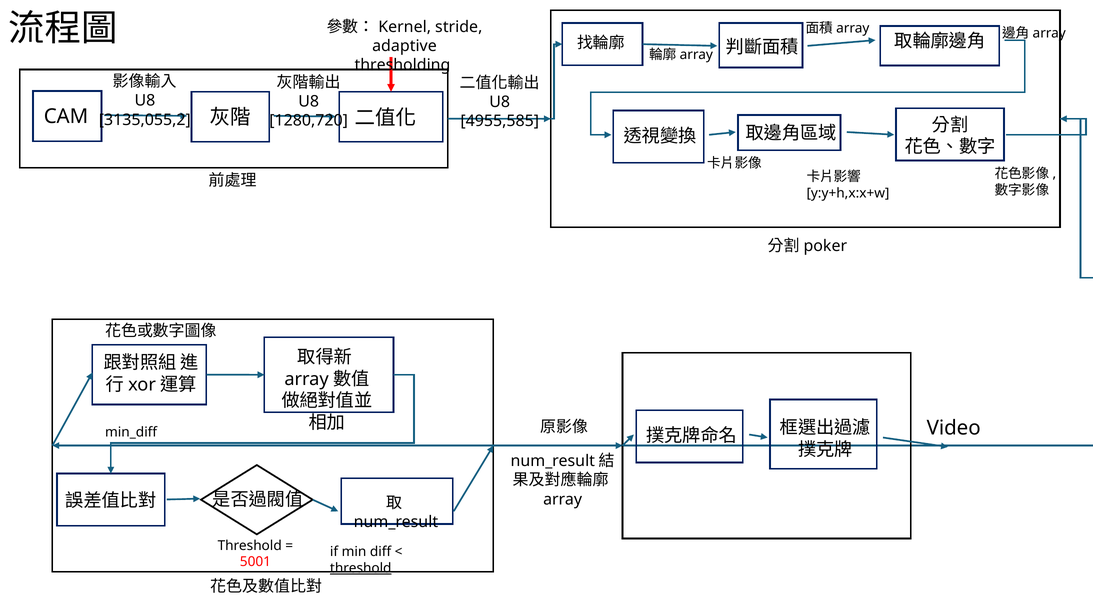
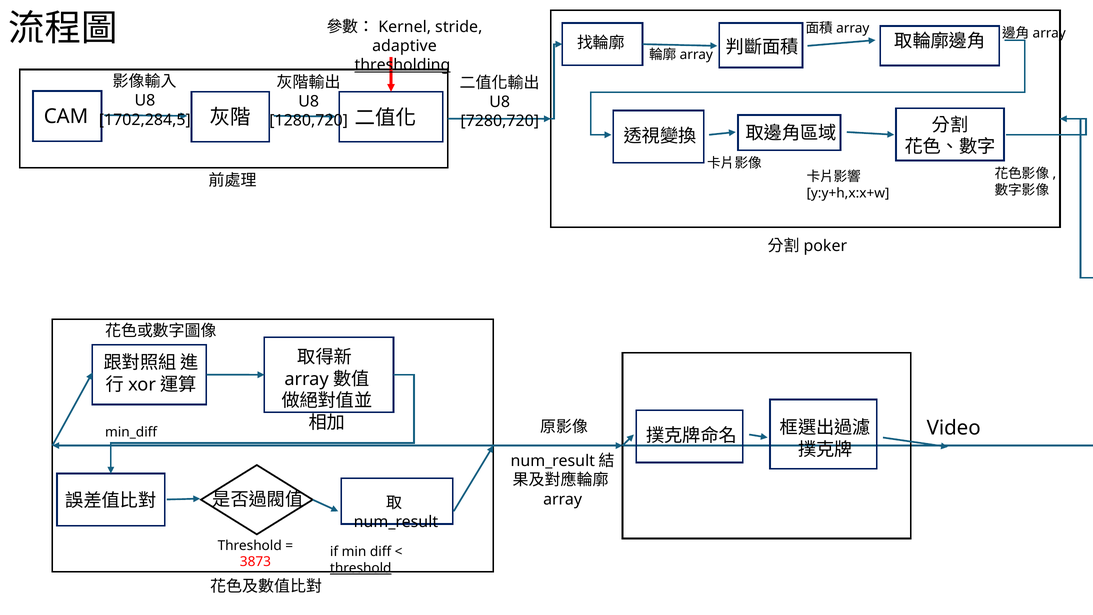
thresholding underline: none -> present (402, 65)
3135,055,2: 3135,055,2 -> 1702,284,5 (145, 120)
4955,585: 4955,585 -> 7280,720 (500, 121)
5001: 5001 -> 3873 (255, 562)
